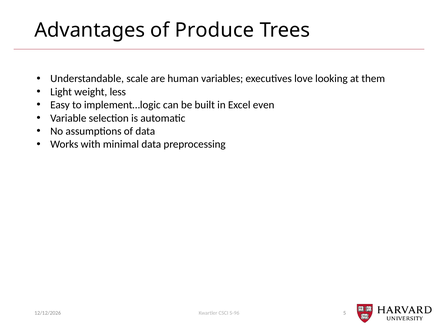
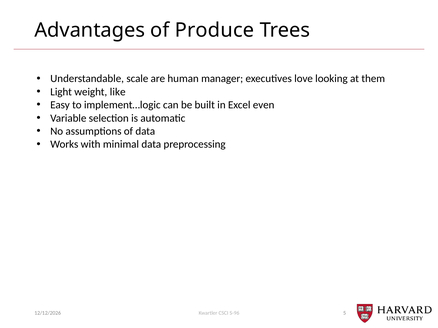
variables: variables -> manager (222, 79)
less: less -> like (118, 92)
